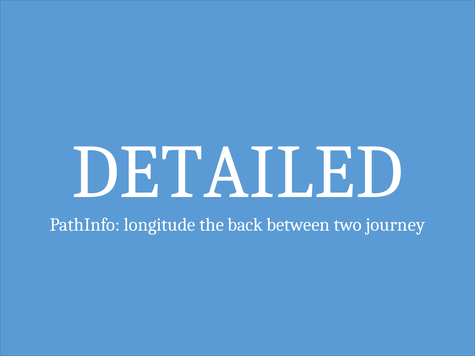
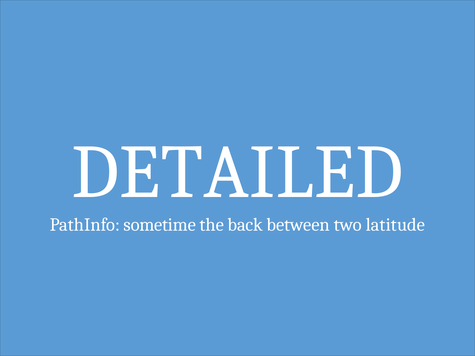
longitude: longitude -> sometime (160, 225)
journey: journey -> latitude (395, 225)
